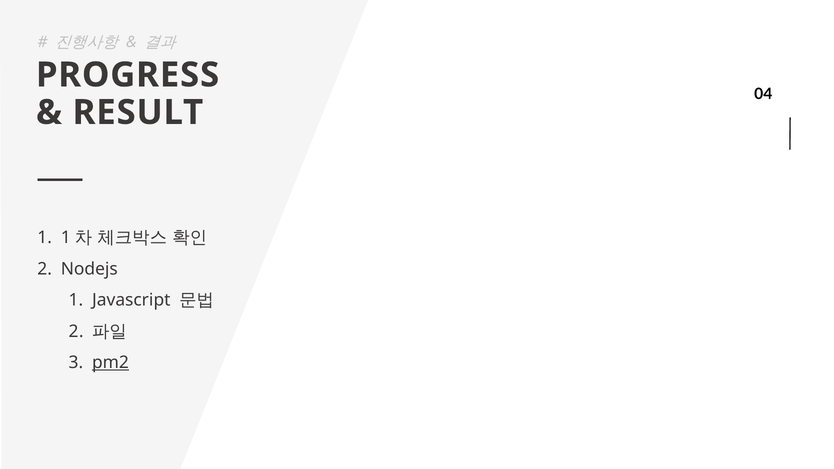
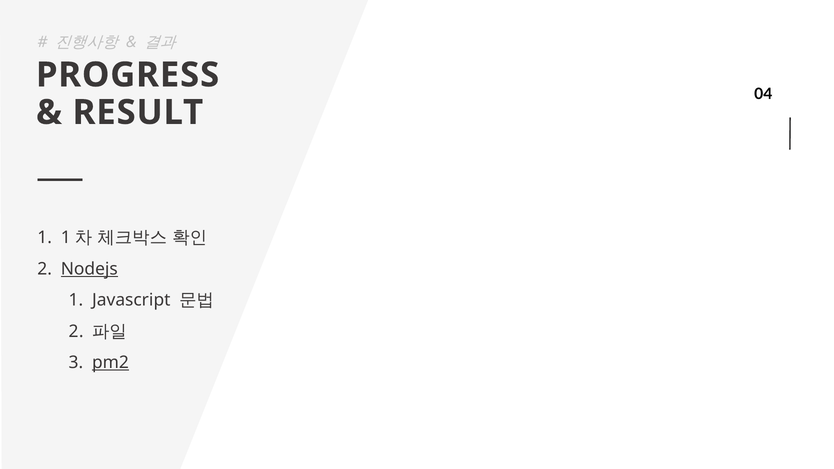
Nodejs underline: none -> present (89, 269)
